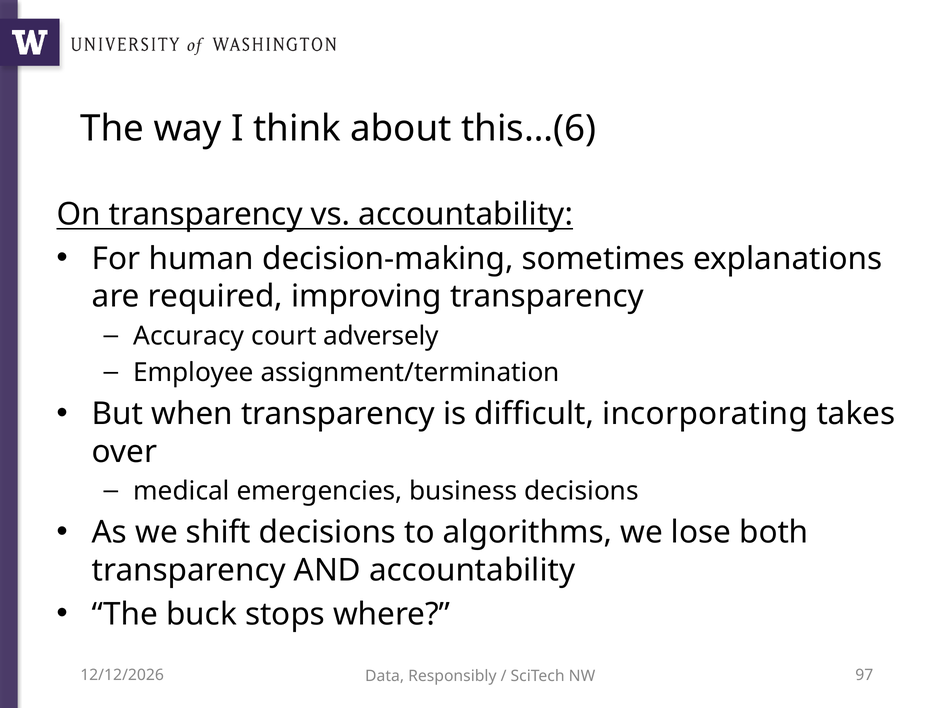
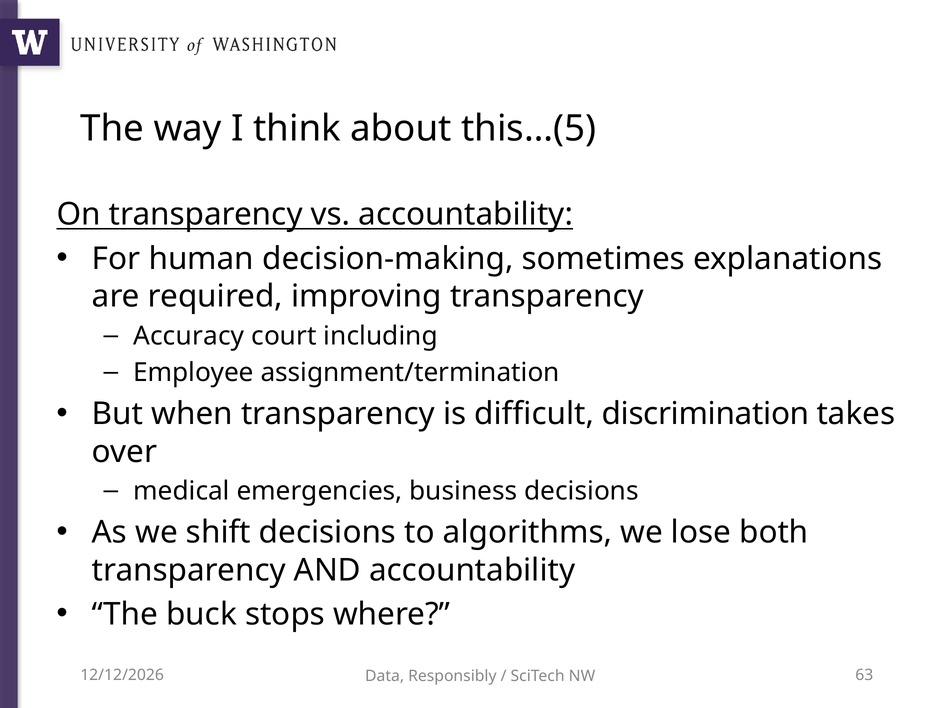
this…(6: this…(6 -> this…(5 (529, 129)
adversely: adversely -> including (381, 336)
incorporating: incorporating -> discrimination (706, 414)
97: 97 -> 63 (864, 676)
